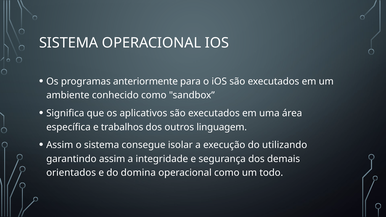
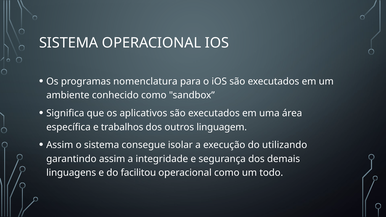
anteriormente: anteriormente -> nomenclatura (145, 81)
orientados: orientados -> linguagens (71, 173)
domina: domina -> facilitou (138, 173)
